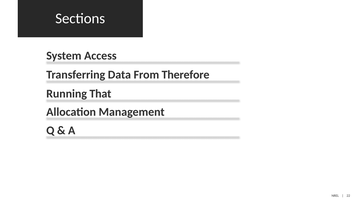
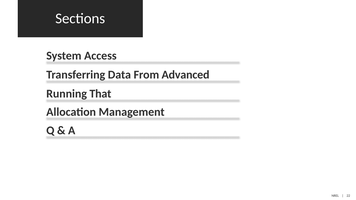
Therefore: Therefore -> Advanced (186, 75)
